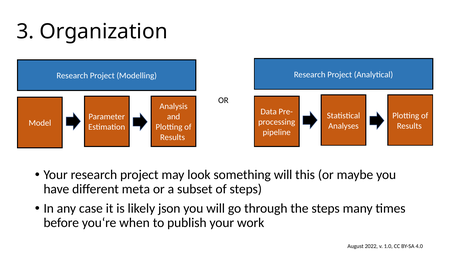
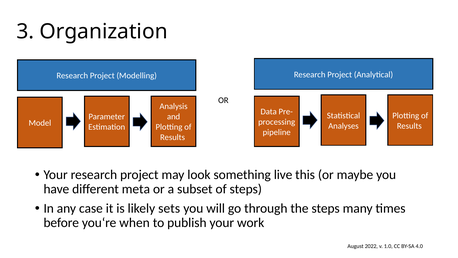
something will: will -> live (283, 175)
json: json -> sets (169, 208)
